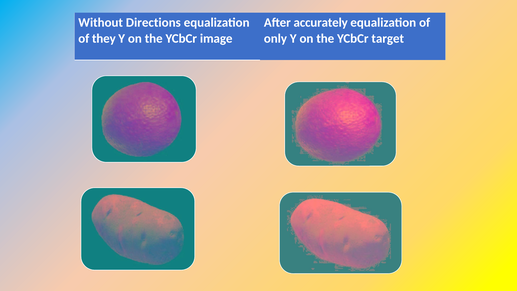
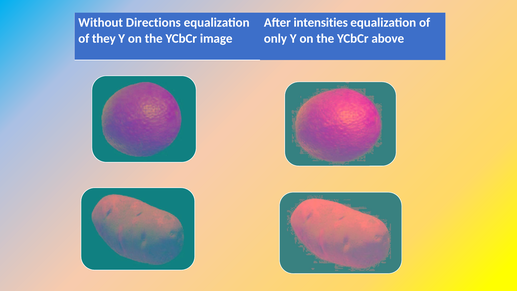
accurately: accurately -> intensities (321, 23)
target: target -> above (388, 38)
